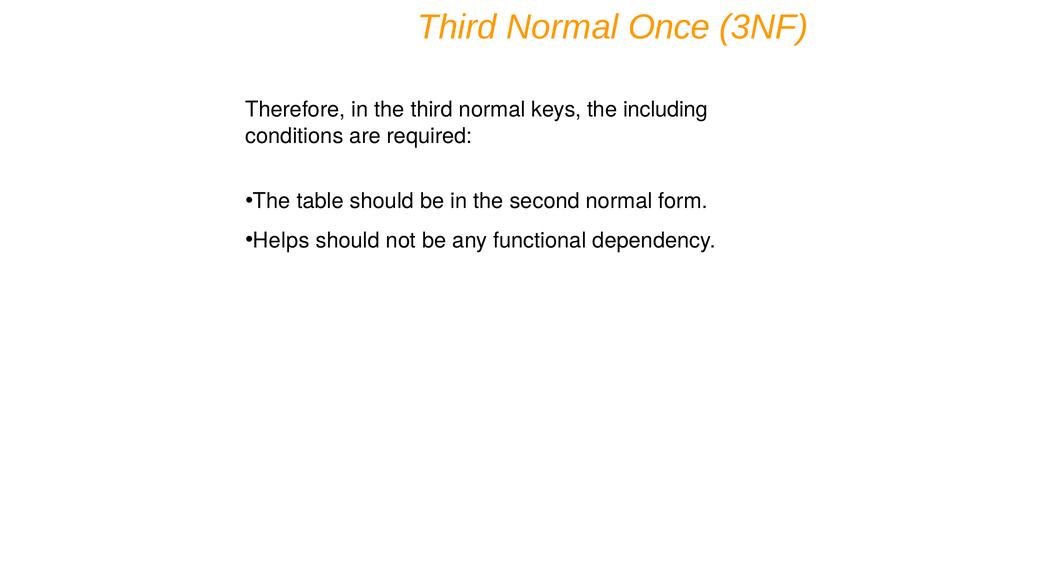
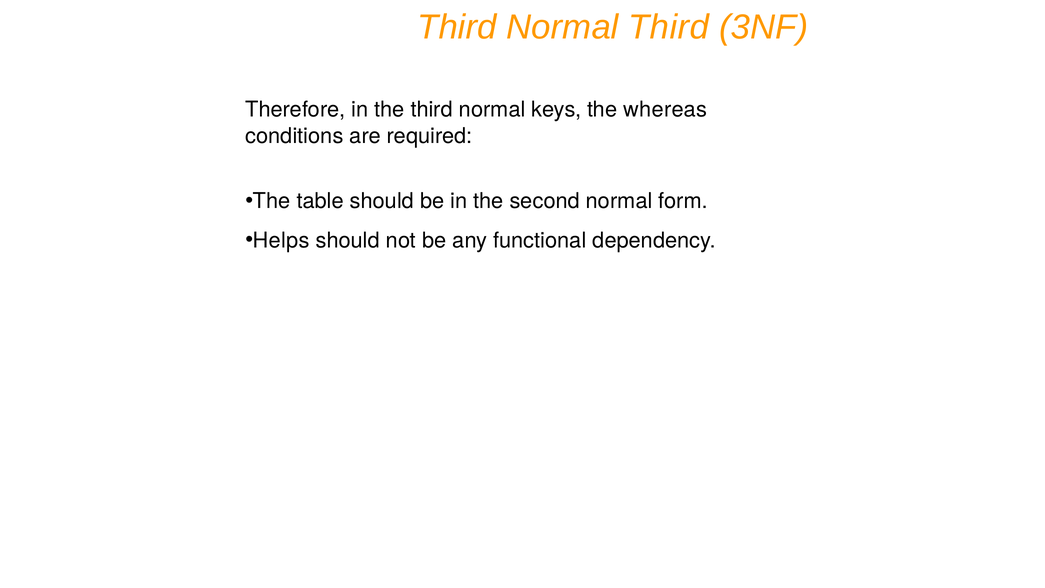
Normal Once: Once -> Third (669, 27)
including: including -> whereas (665, 110)
